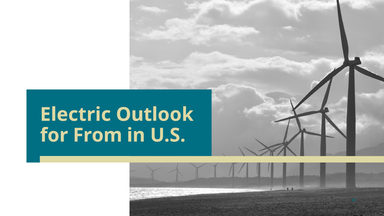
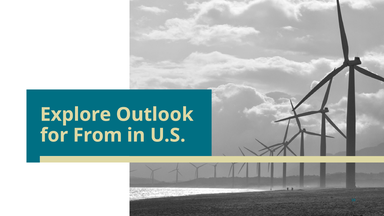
Electric: Electric -> Explore (76, 114)
